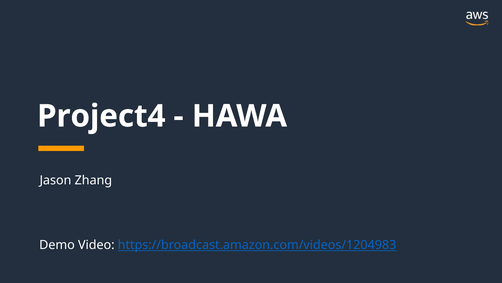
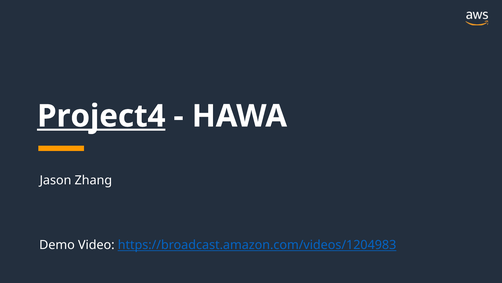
Project4 underline: none -> present (101, 116)
